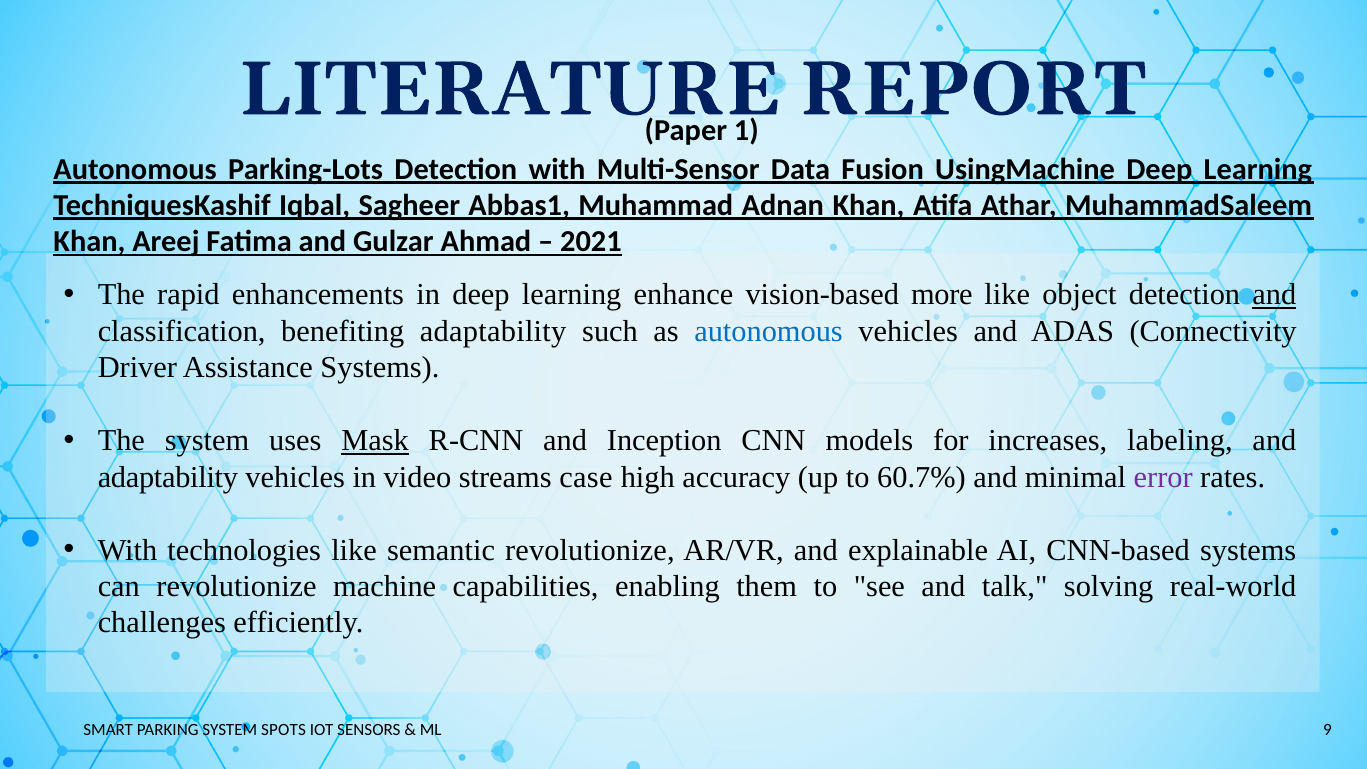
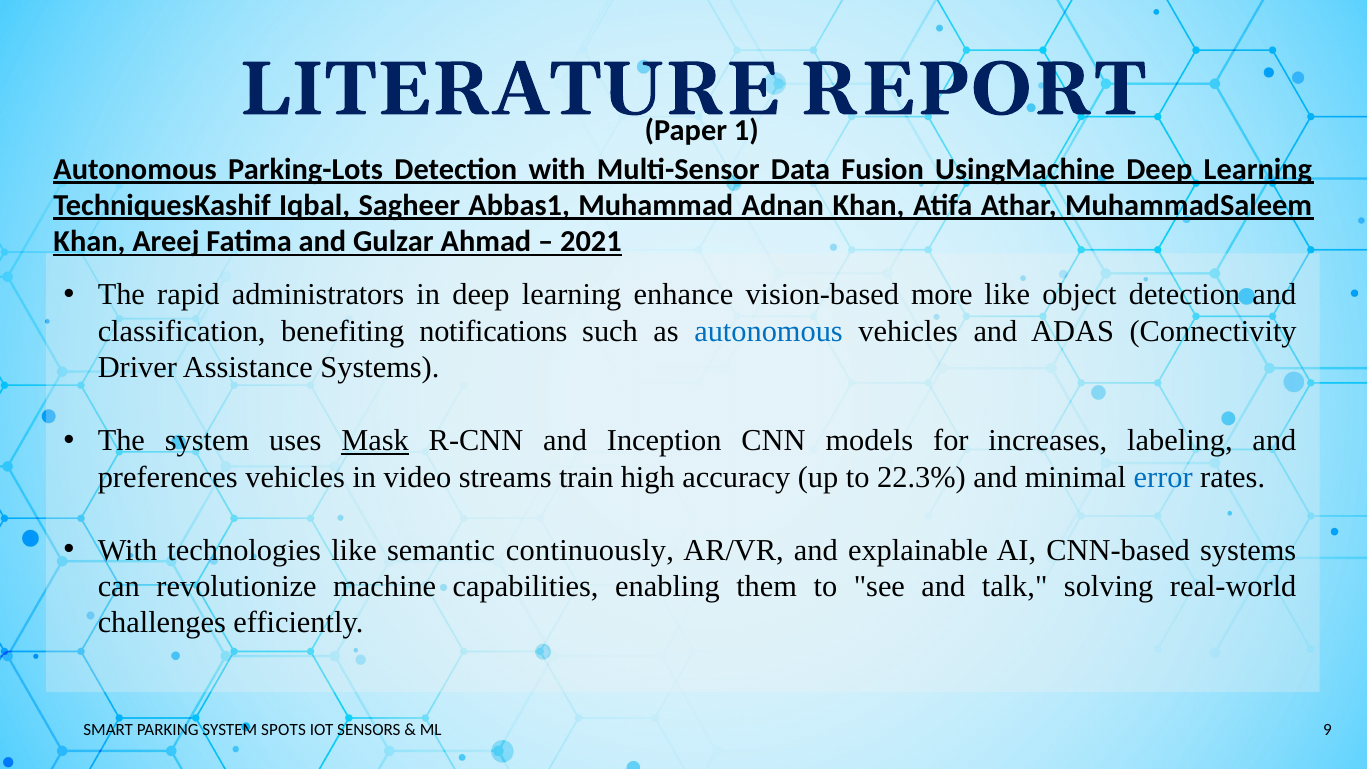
enhancements: enhancements -> administrators (318, 295)
and underline: present -> none (1274, 295)
benefiting adaptability: adaptability -> notifications (493, 331)
adaptability: adaptability -> preferences (168, 477)
case: case -> train (586, 477)
60.7%: 60.7% -> 22.3% (922, 477)
error colour: purple -> blue (1163, 477)
semantic revolutionize: revolutionize -> continuously (590, 550)
